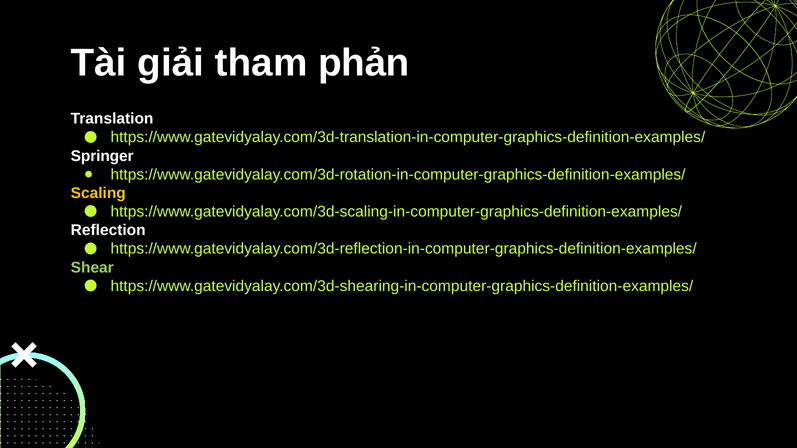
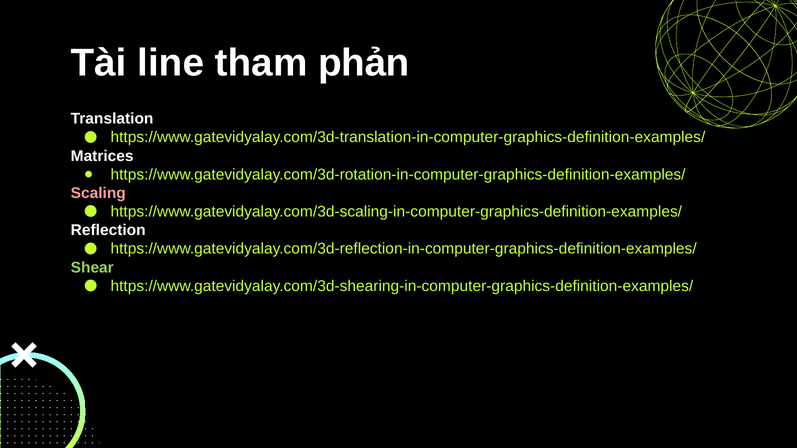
giải: giải -> line (171, 63)
Springer: Springer -> Matrices (102, 156)
Scaling colour: yellow -> pink (98, 193)
